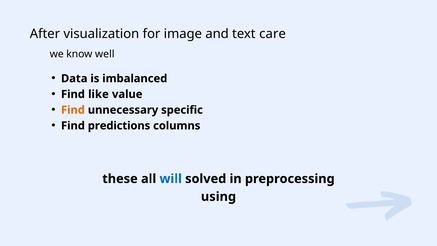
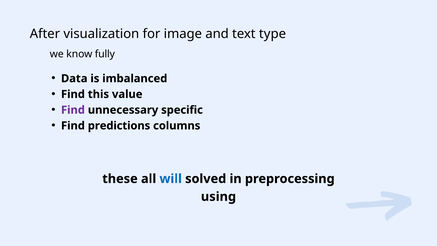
care: care -> type (273, 34)
well: well -> fully (105, 54)
like: like -> this (98, 94)
Find colour: orange -> purple (73, 110)
